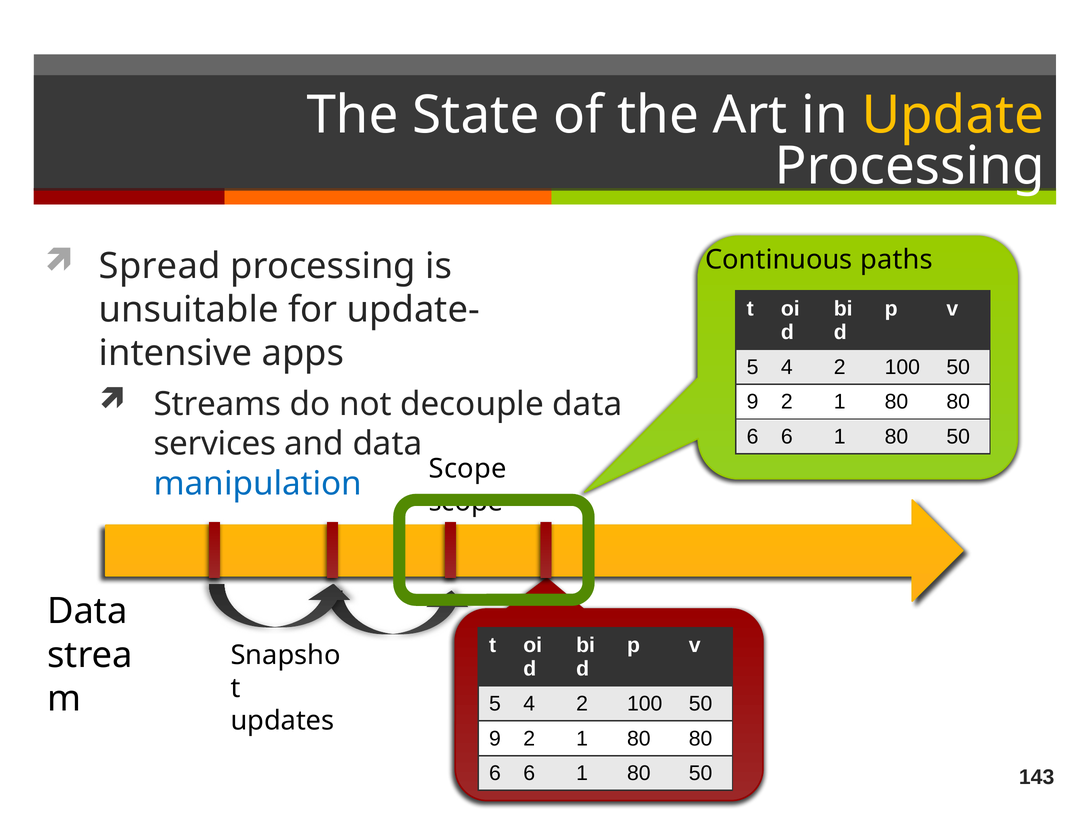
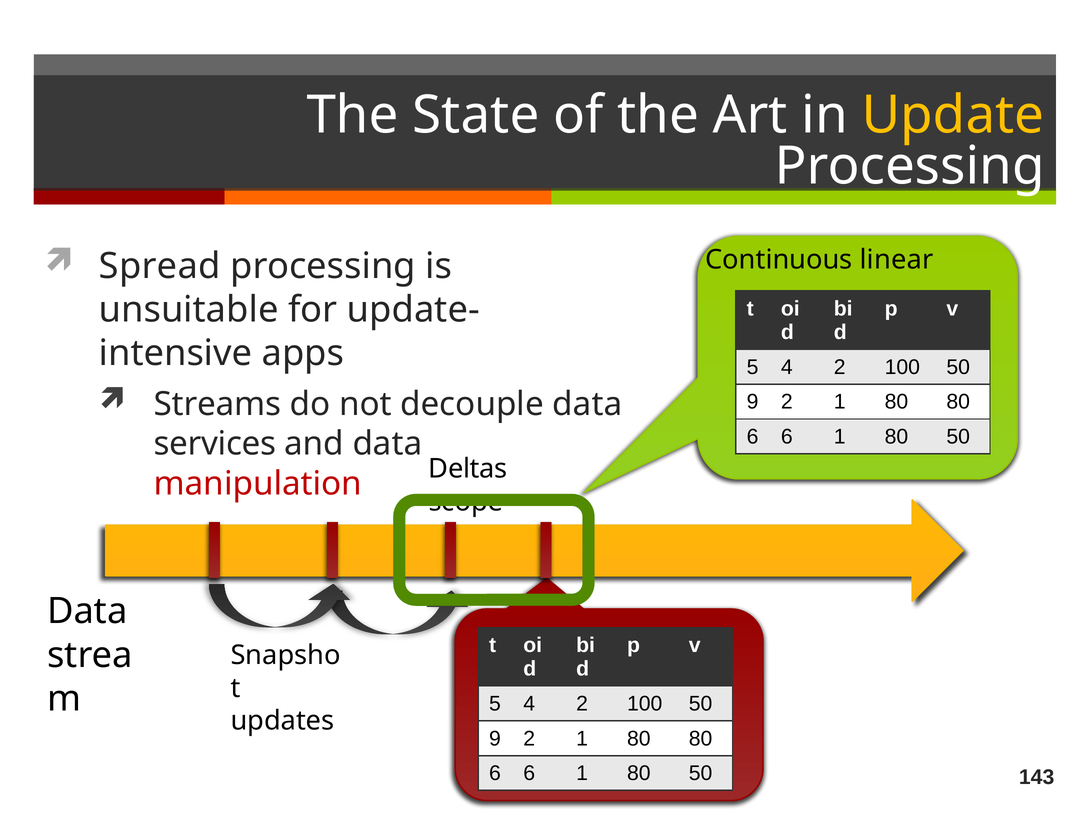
paths: paths -> linear (897, 260)
Scope: Scope -> Deltas (468, 469)
manipulation colour: blue -> red (258, 484)
